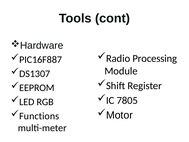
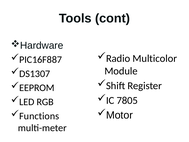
Processing: Processing -> Multicolor (155, 58)
